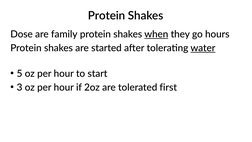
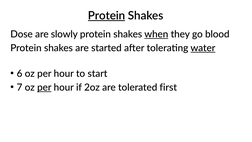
Protein underline: none -> present (107, 16)
family: family -> slowly (64, 34)
hours: hours -> blood (217, 34)
5: 5 -> 6 (20, 74)
3: 3 -> 7 (20, 87)
per underline: none -> present (44, 87)
